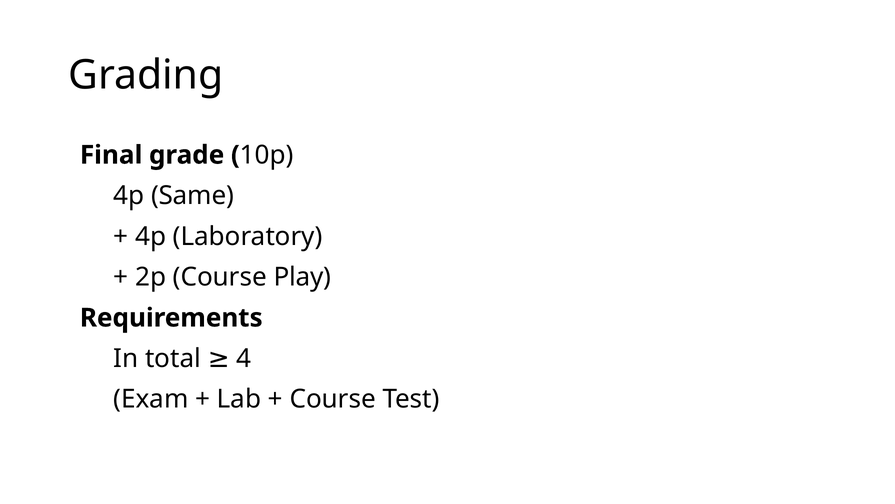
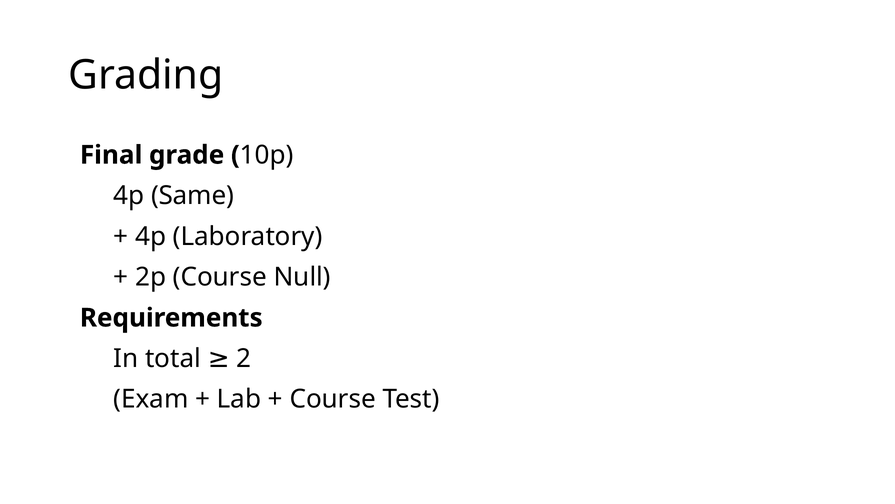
Play: Play -> Null (302, 277)
4: 4 -> 2 (244, 358)
